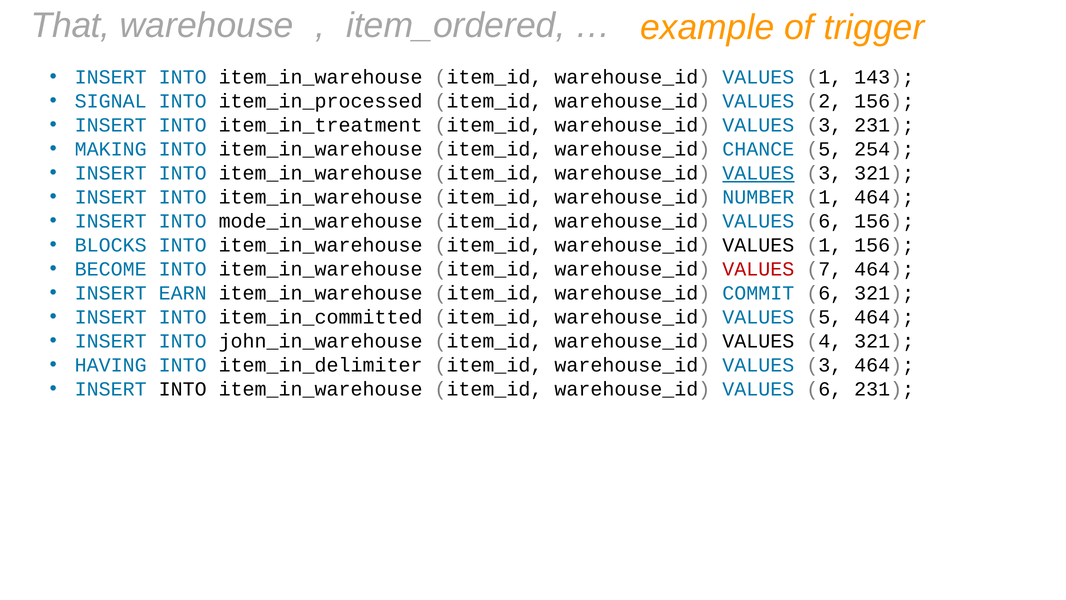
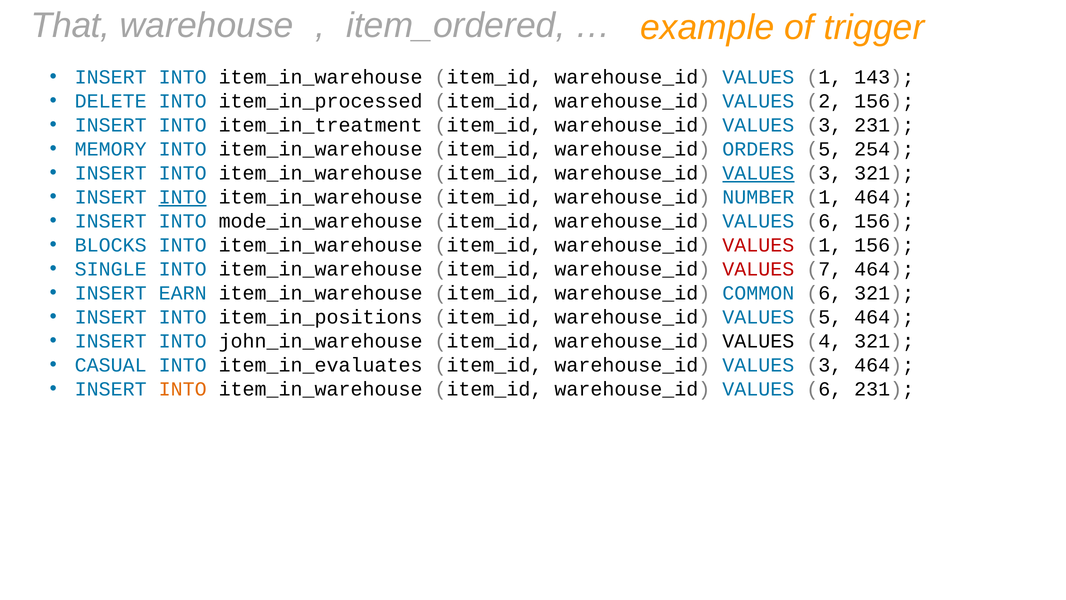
SIGNAL: SIGNAL -> DELETE (111, 101)
MAKING: MAKING -> MEMORY (111, 149)
CHANCE: CHANCE -> ORDERS (758, 149)
INTO underline: none -> present (183, 197)
VALUES colour: black -> red (758, 245)
BECOME: BECOME -> SINGLE (111, 269)
COMMIT: COMMIT -> COMMON (758, 293)
item_in_committed: item_in_committed -> item_in_positions (321, 317)
HAVING: HAVING -> CASUAL (111, 365)
item_in_delimiter: item_in_delimiter -> item_in_evaluates (321, 365)
INTO colour: black -> orange (183, 389)
